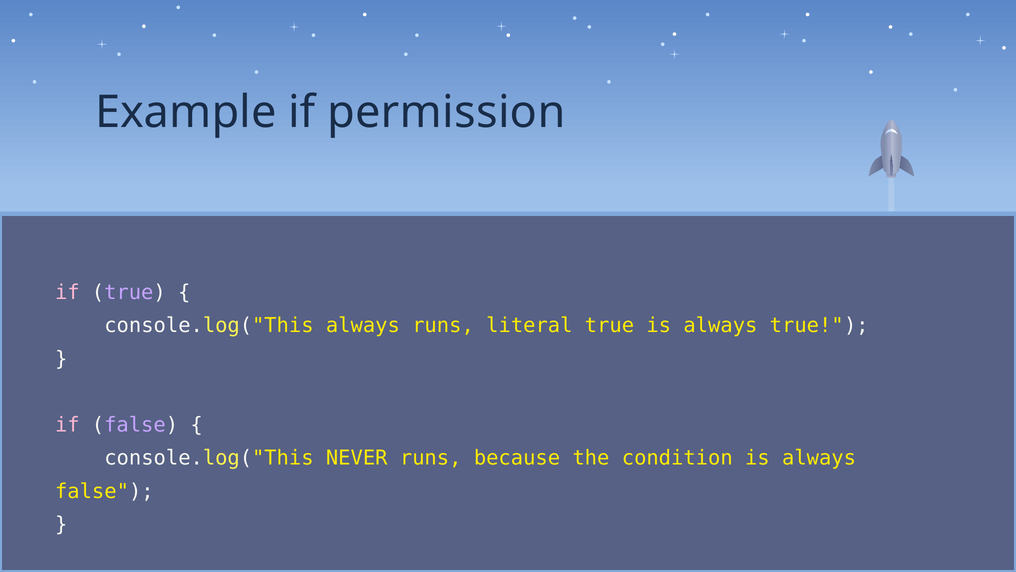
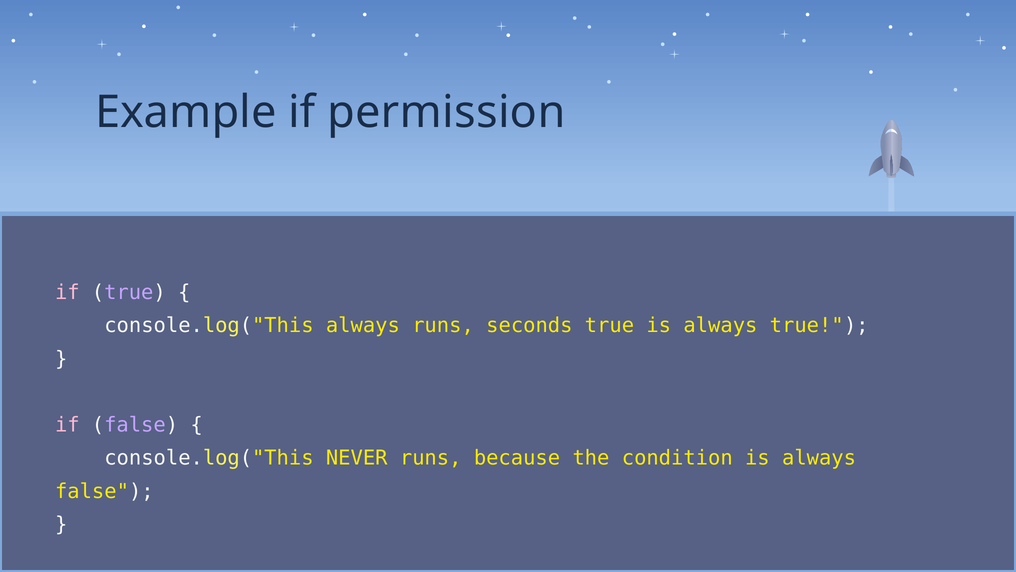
literal: literal -> seconds (529, 325)
